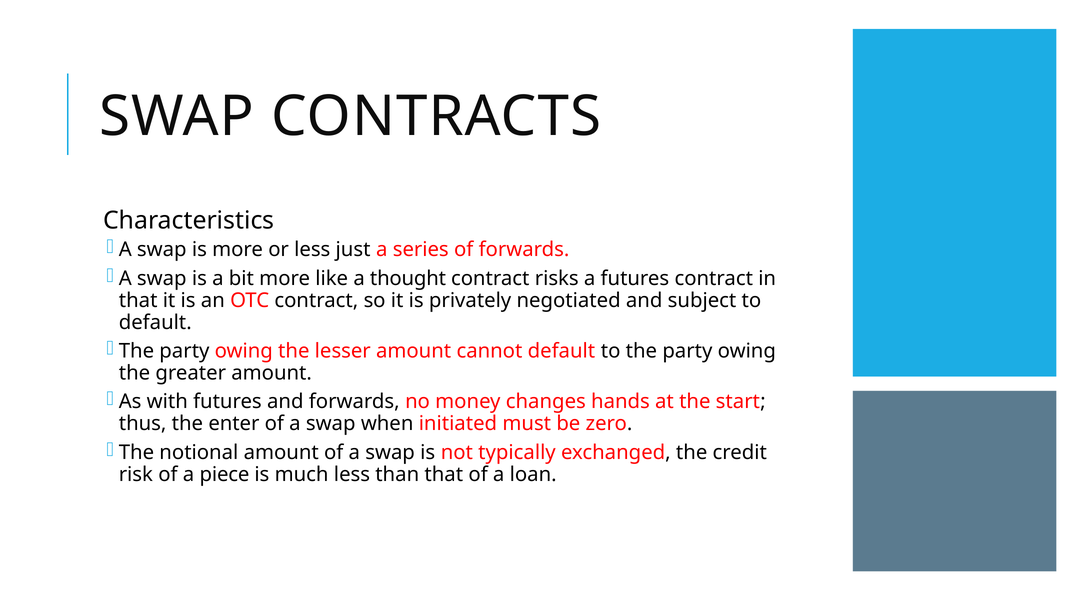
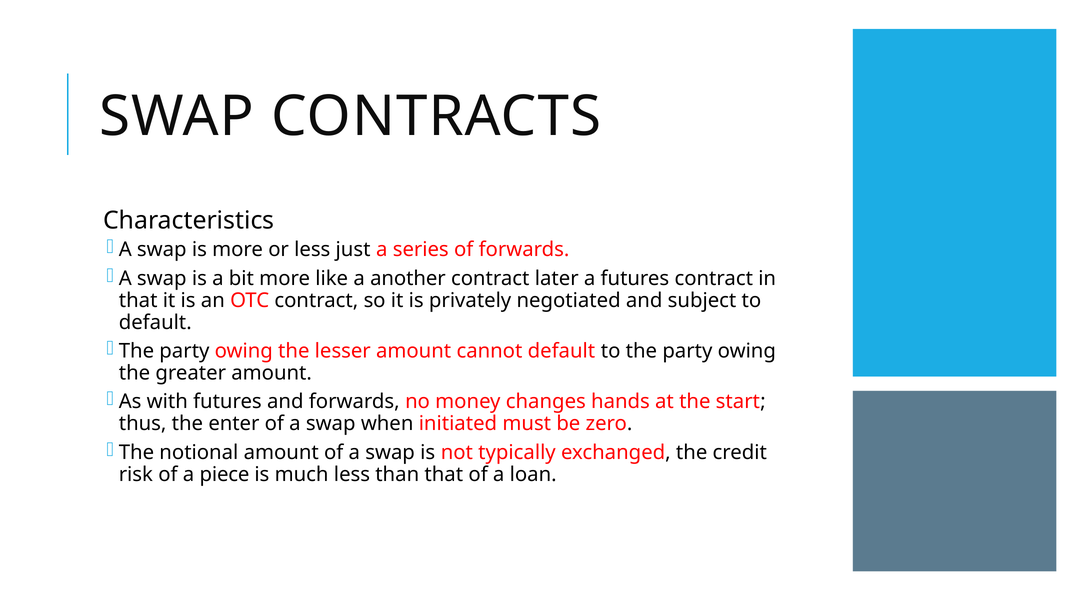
thought: thought -> another (408, 279)
risks: risks -> later (557, 279)
